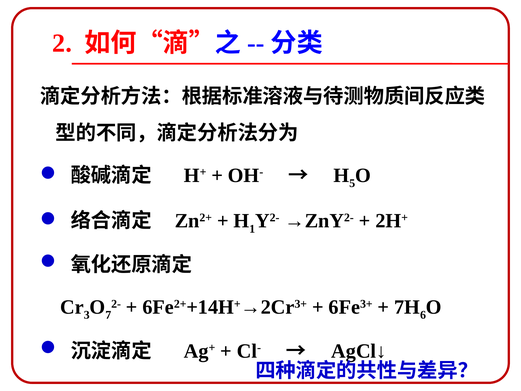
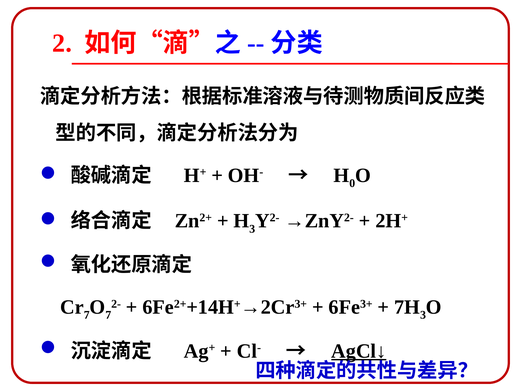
5: 5 -> 0 (352, 183)
1: 1 -> 3 (252, 229)
3: 3 -> 7 (87, 315)
6: 6 -> 3 (423, 315)
AgCl↓ underline: none -> present (359, 351)
